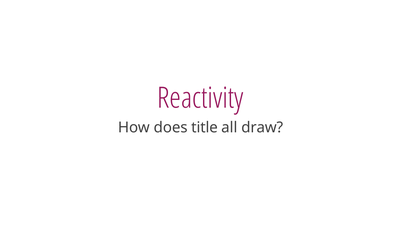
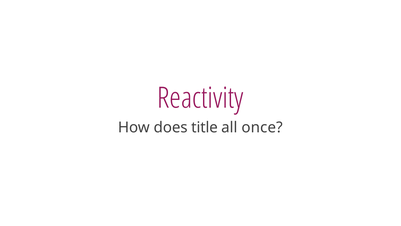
draw: draw -> once (262, 127)
